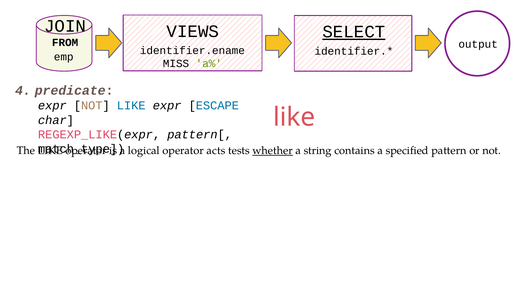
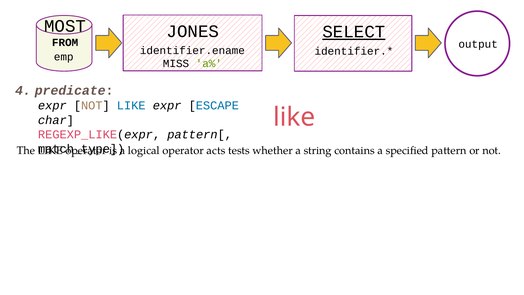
JOIN: JOIN -> MOST (65, 26)
VIEWS: VIEWS -> JONES (193, 31)
whether underline: present -> none (273, 150)
